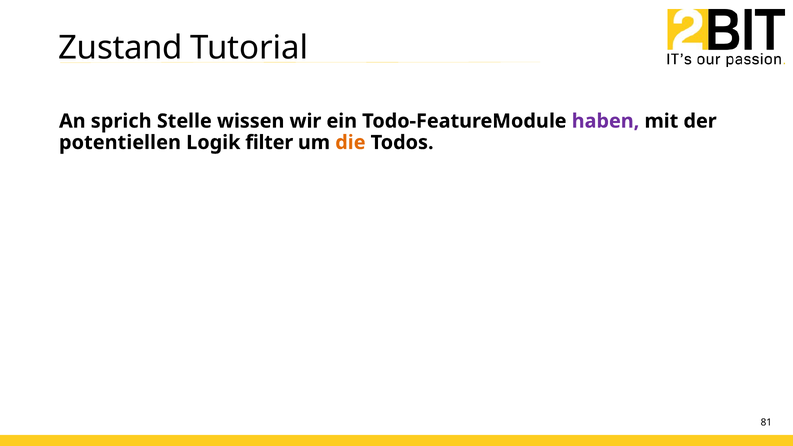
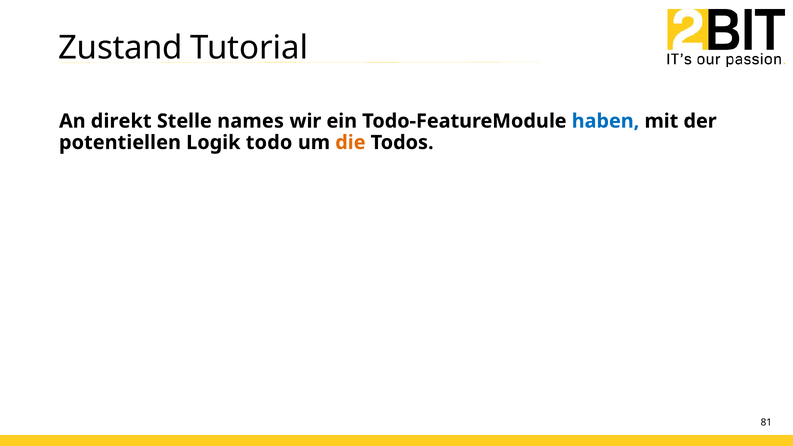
sprich: sprich -> direkt (121, 121)
wissen: wissen -> names (251, 121)
haben colour: purple -> blue (606, 121)
filter: filter -> todo (269, 143)
